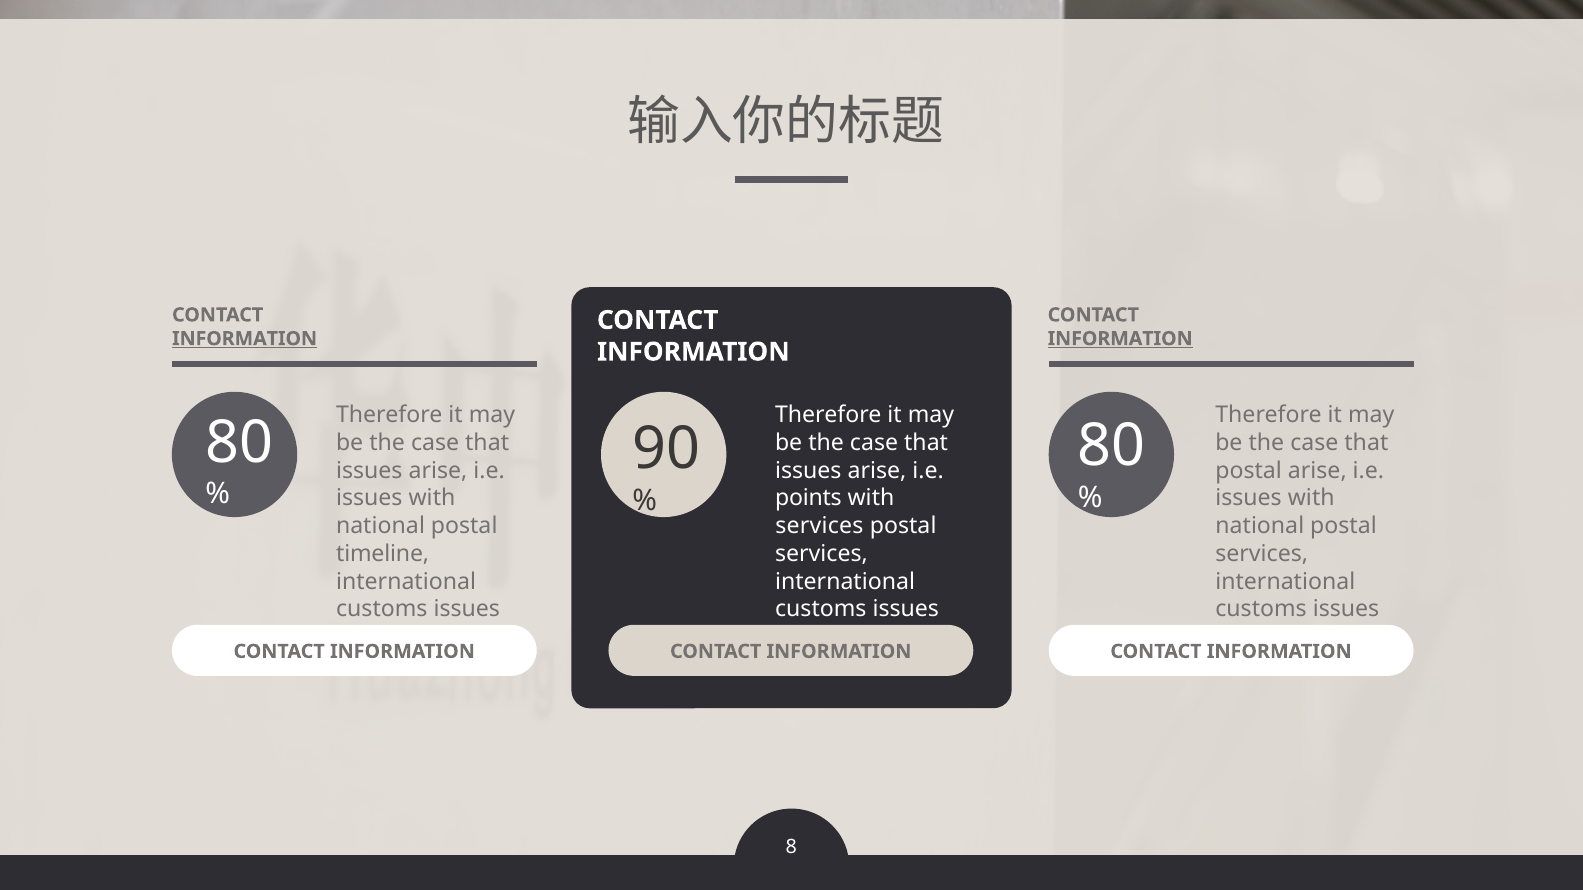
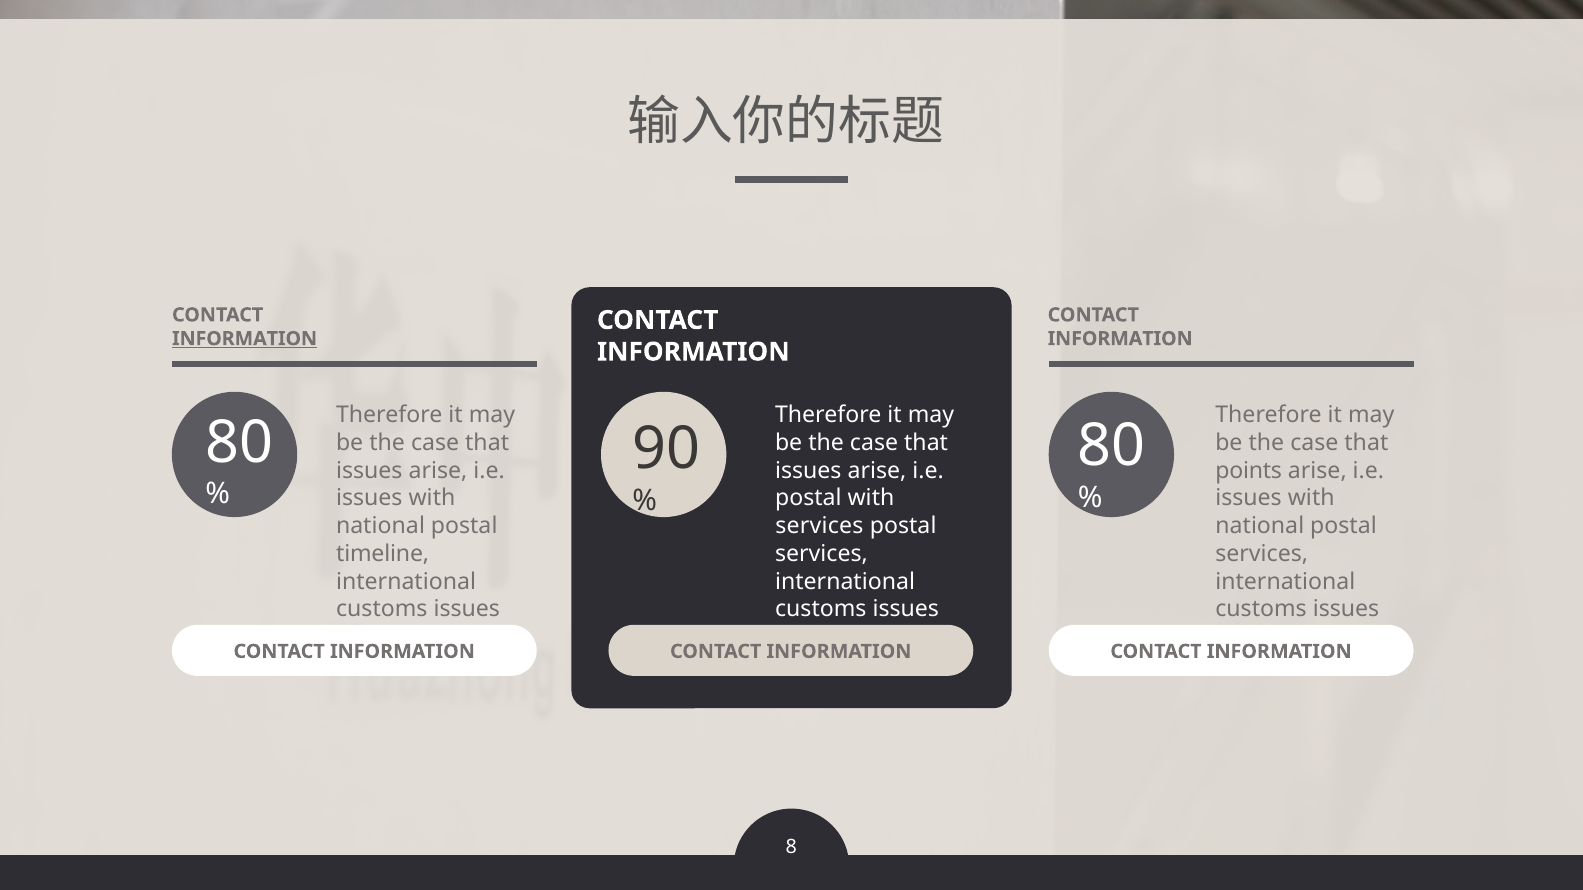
INFORMATION underline: present -> none (1120, 339)
postal: postal -> points (1249, 471)
points: points -> postal (808, 499)
